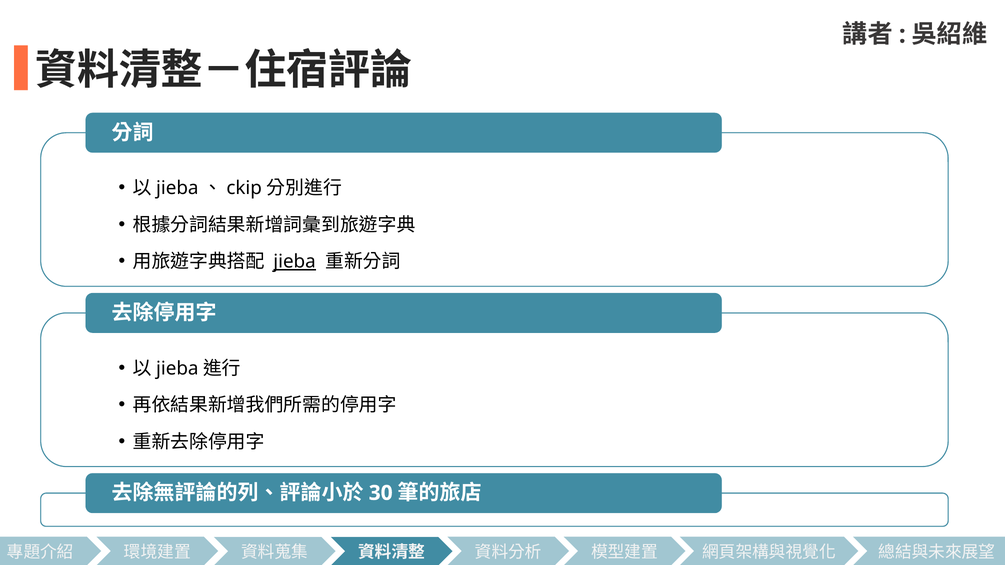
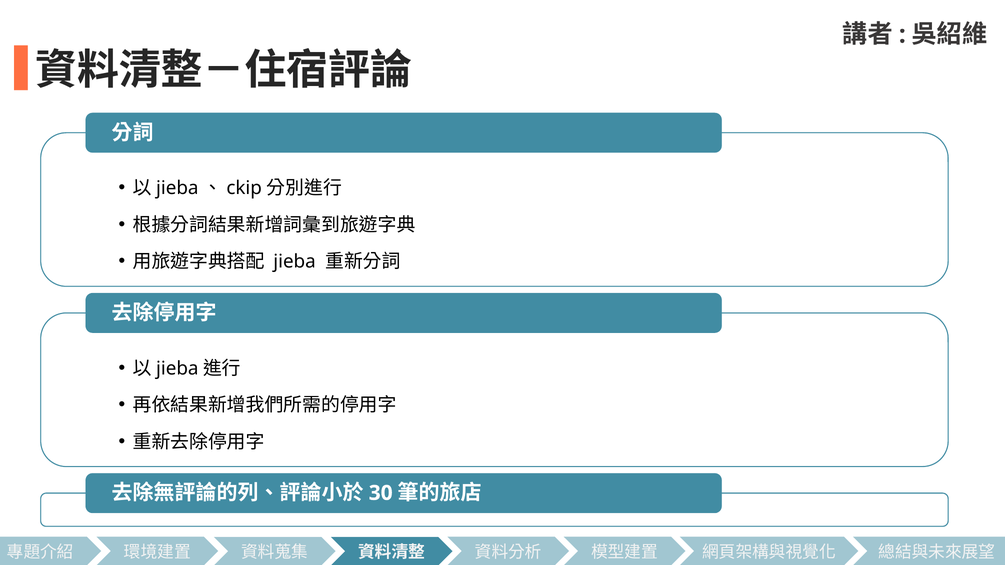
jieba underline: present -> none (295, 262)
